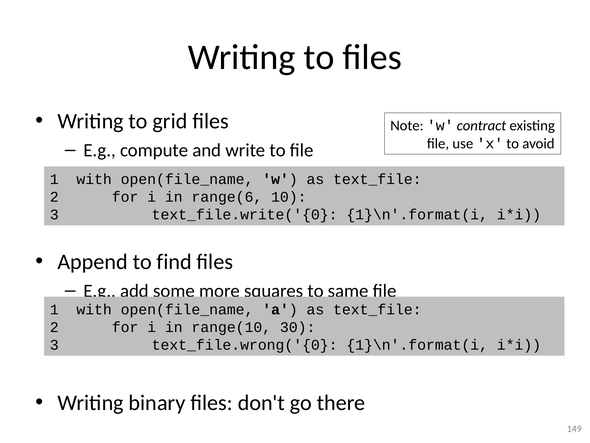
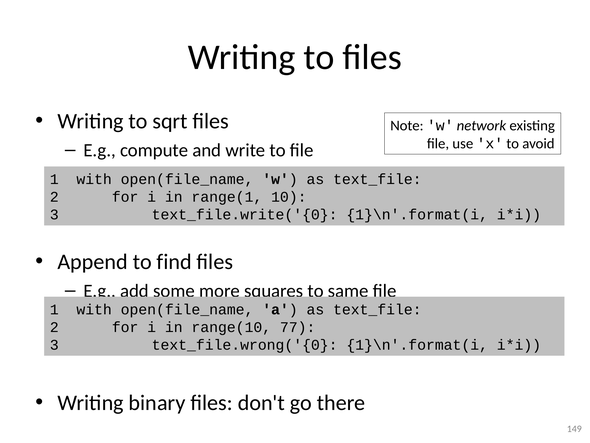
grid: grid -> sqrt (170, 121)
contract: contract -> network (481, 126)
range(6: range(6 -> range(1 (227, 197)
30: 30 -> 77 (298, 327)
